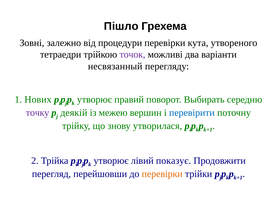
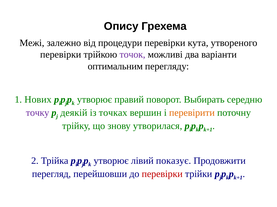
Пішло: Пішло -> Опису (121, 26)
Зовні: Зовні -> Межі (32, 43)
тетраедри: тетраедри -> перевірки (61, 55)
несвязанный: несвязанный -> оптимальним (115, 66)
межею: межею -> точках (113, 113)
перевірити colour: blue -> orange (192, 113)
перевірки colour: orange -> red (162, 174)
